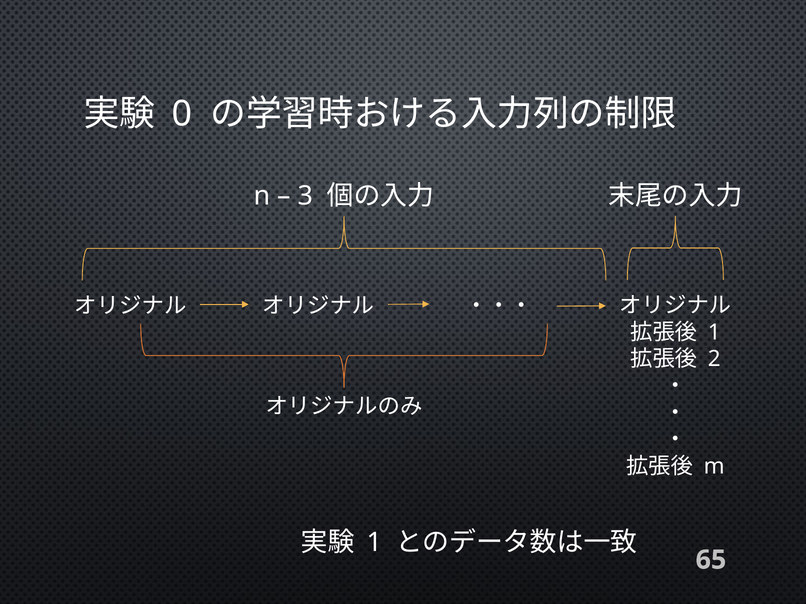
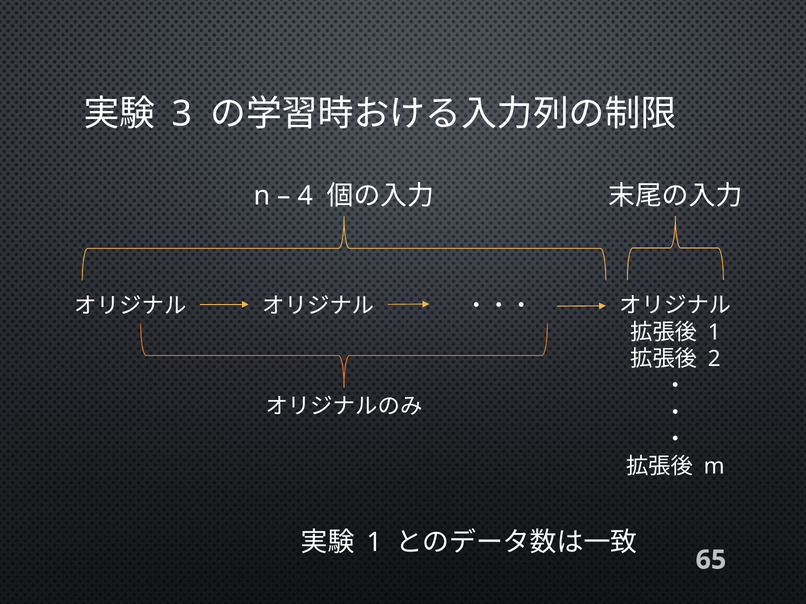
0: 0 -> 3 (182, 114)
3: 3 -> 4 (306, 196)
